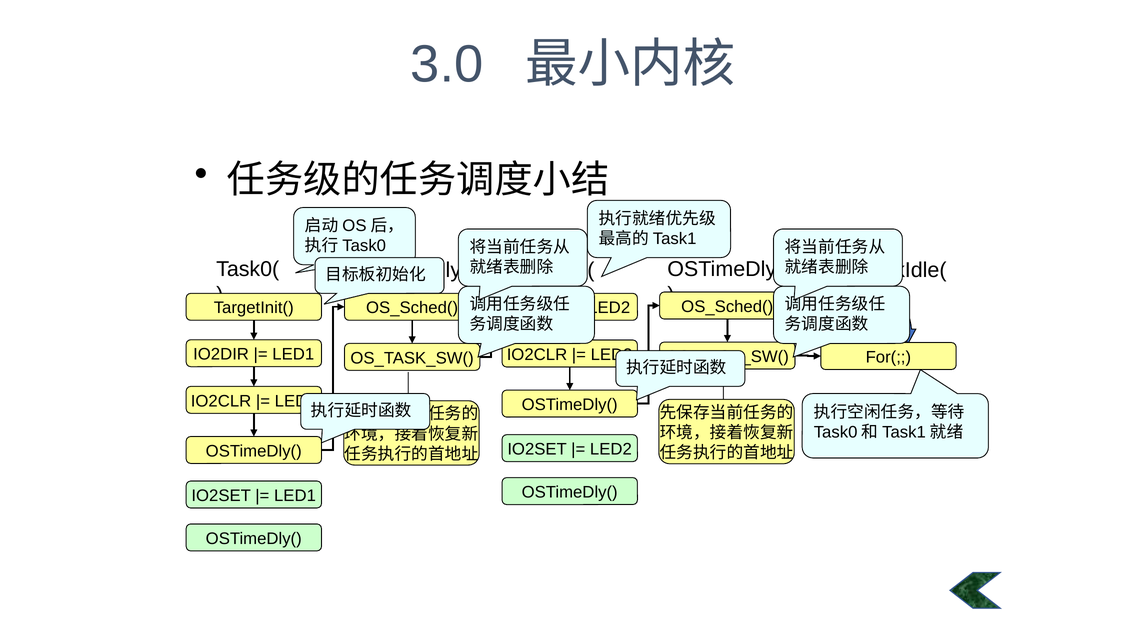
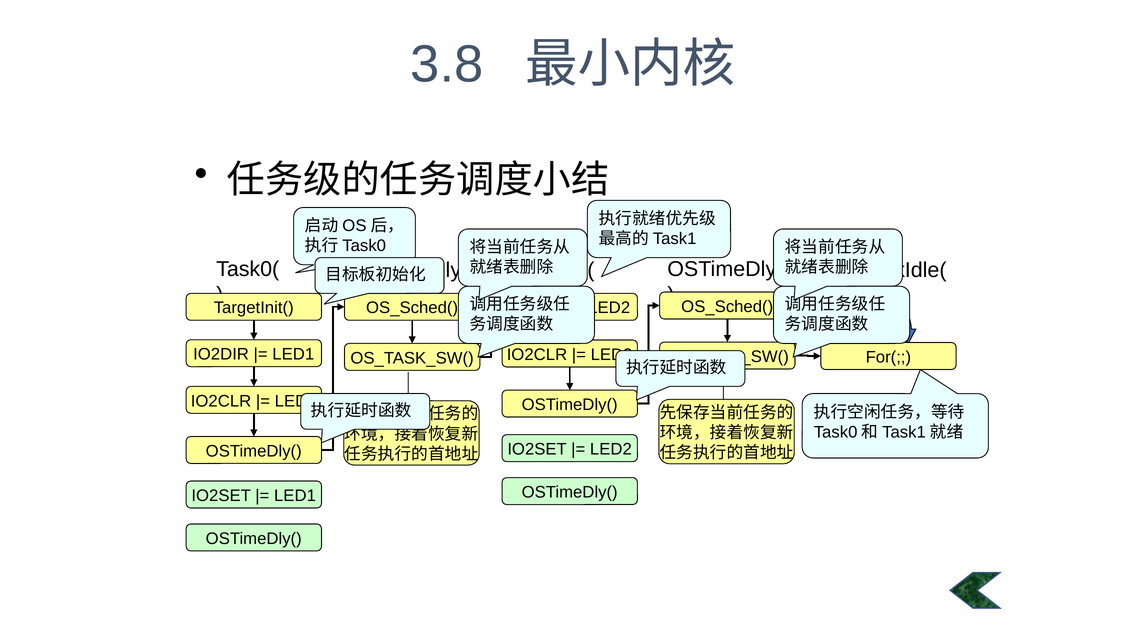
3.0: 3.0 -> 3.8 (447, 65)
